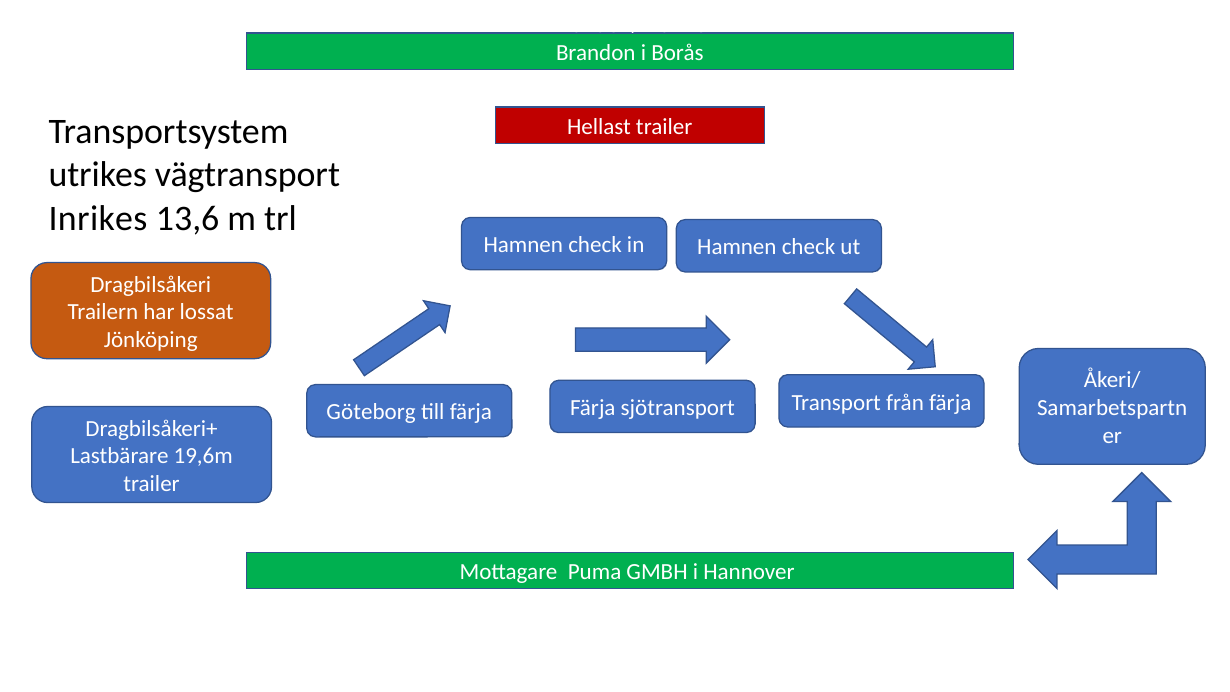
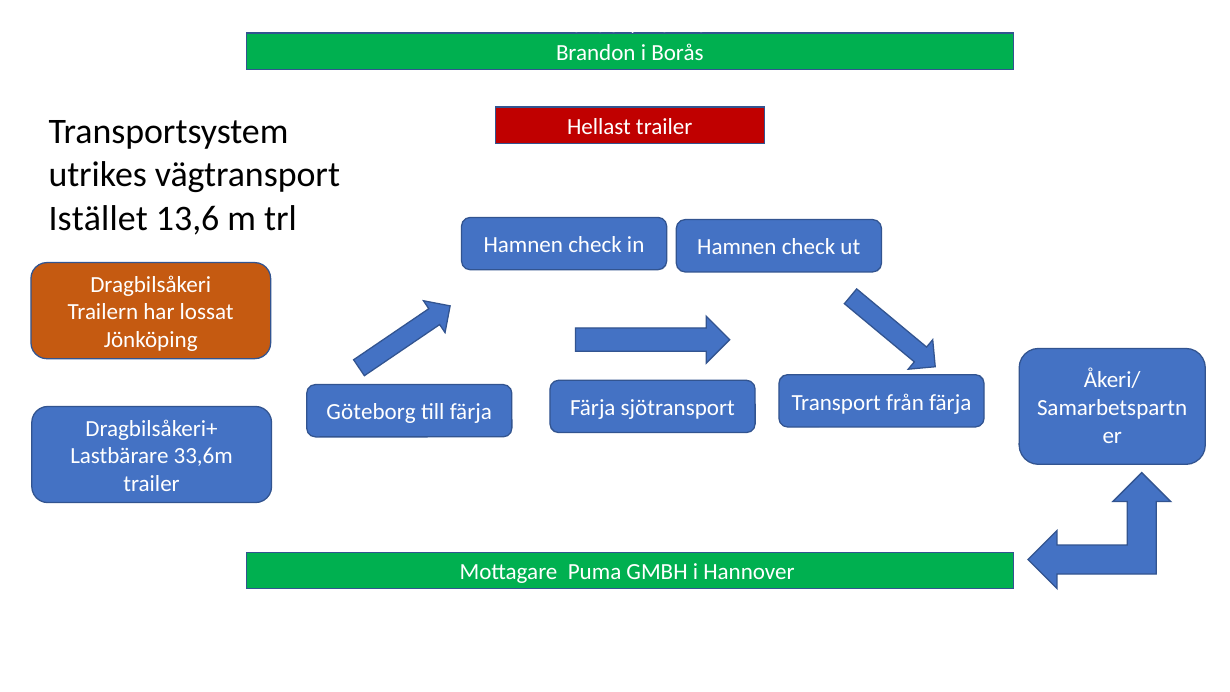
Inrikes: Inrikes -> Istället (98, 218)
19,6m: 19,6m -> 33,6m (203, 456)
